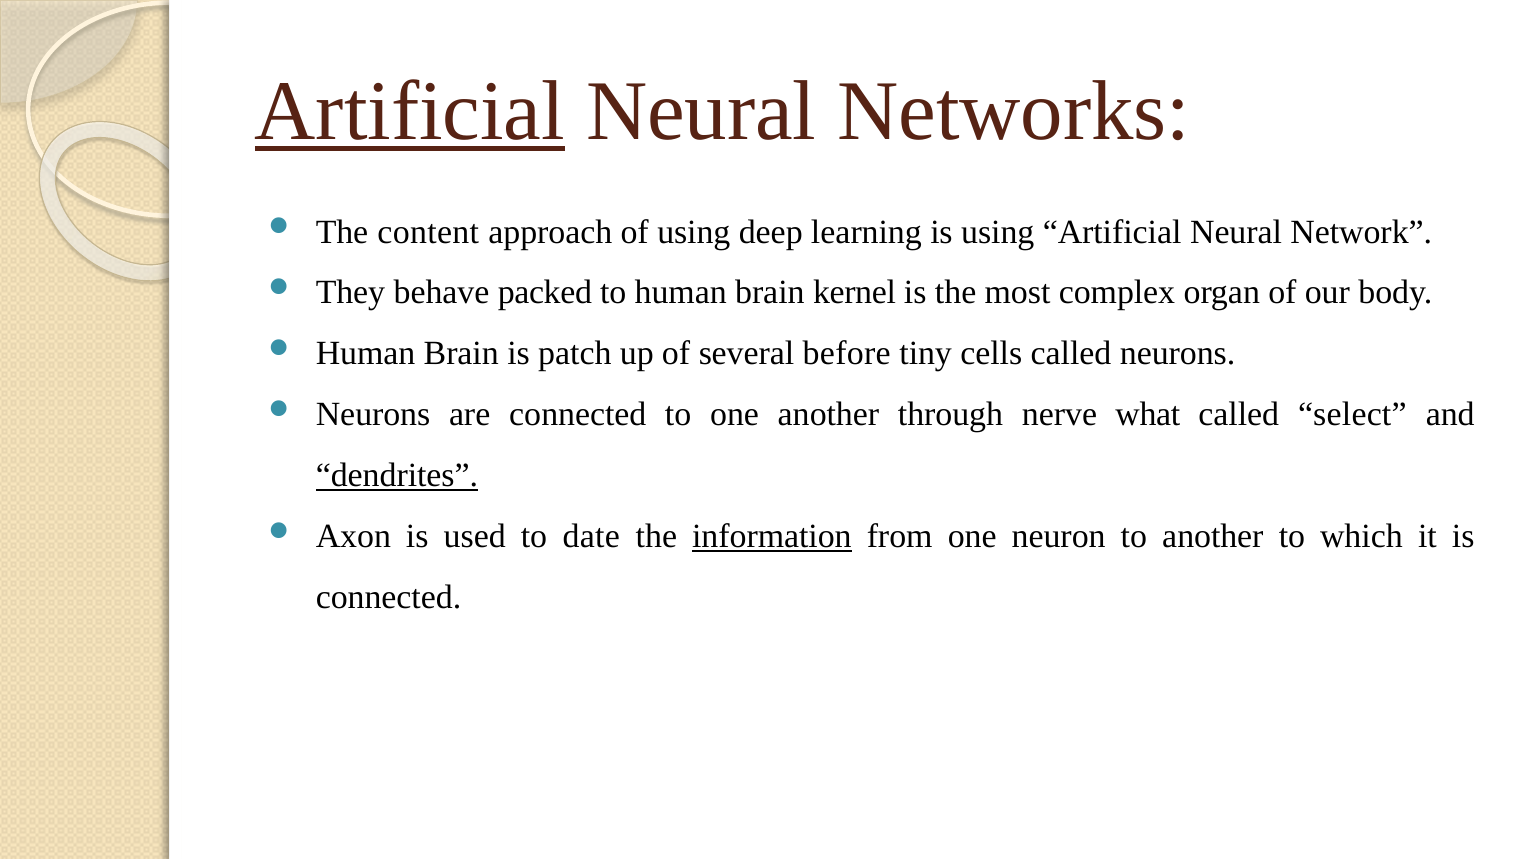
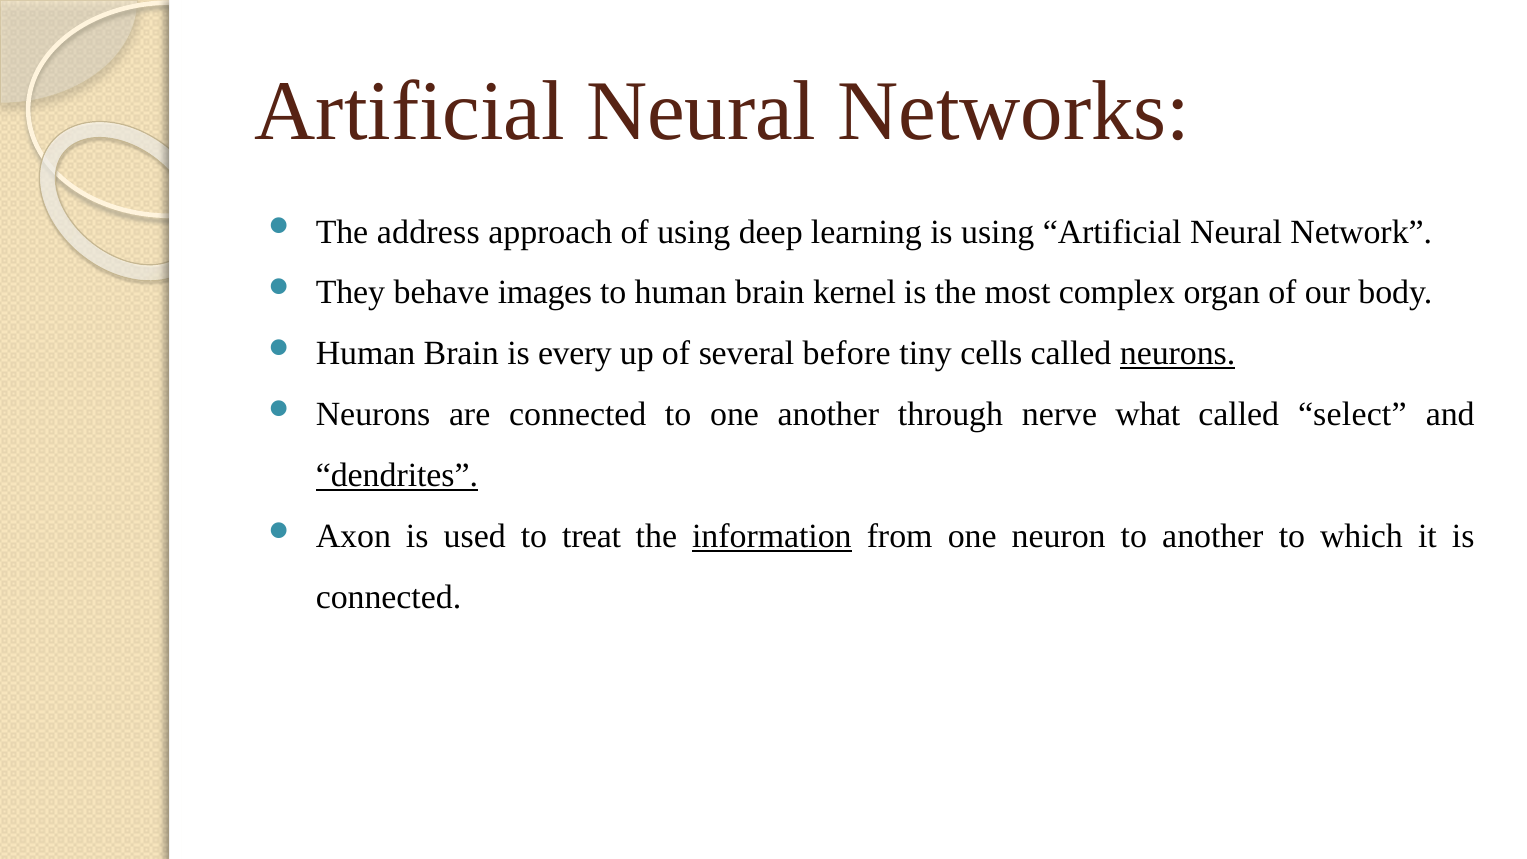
Artificial underline: present -> none (410, 112)
content: content -> address (428, 232)
packed: packed -> images (545, 293)
patch: patch -> every (575, 354)
neurons underline: none -> present (1178, 354)
date: date -> treat (592, 537)
